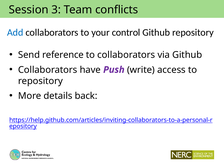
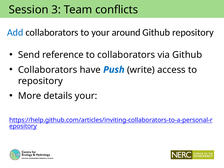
control: control -> around (126, 32)
Push colour: purple -> blue (114, 70)
details back: back -> your (86, 96)
